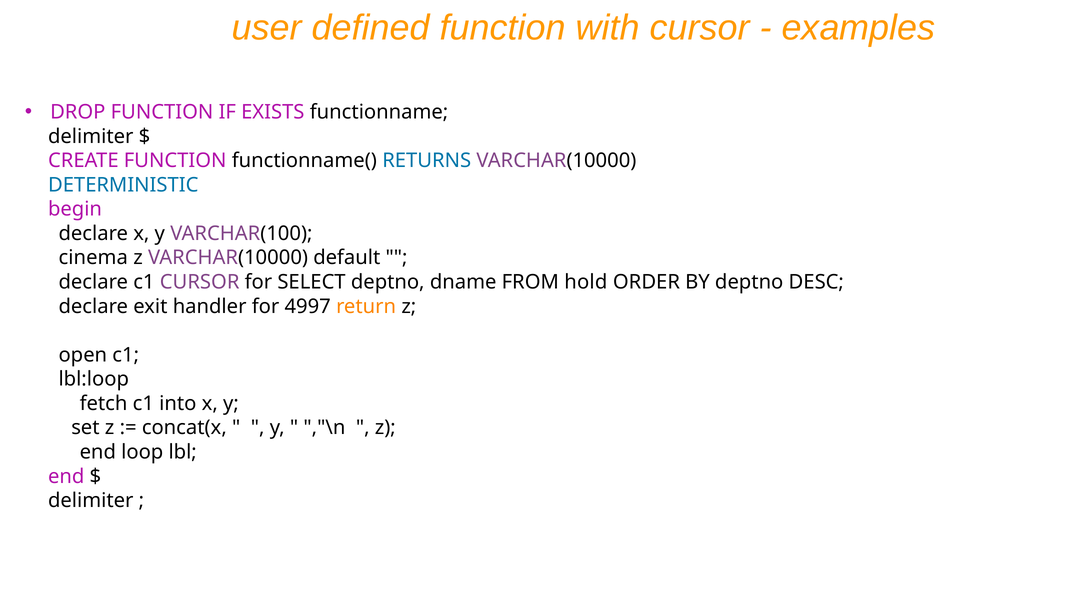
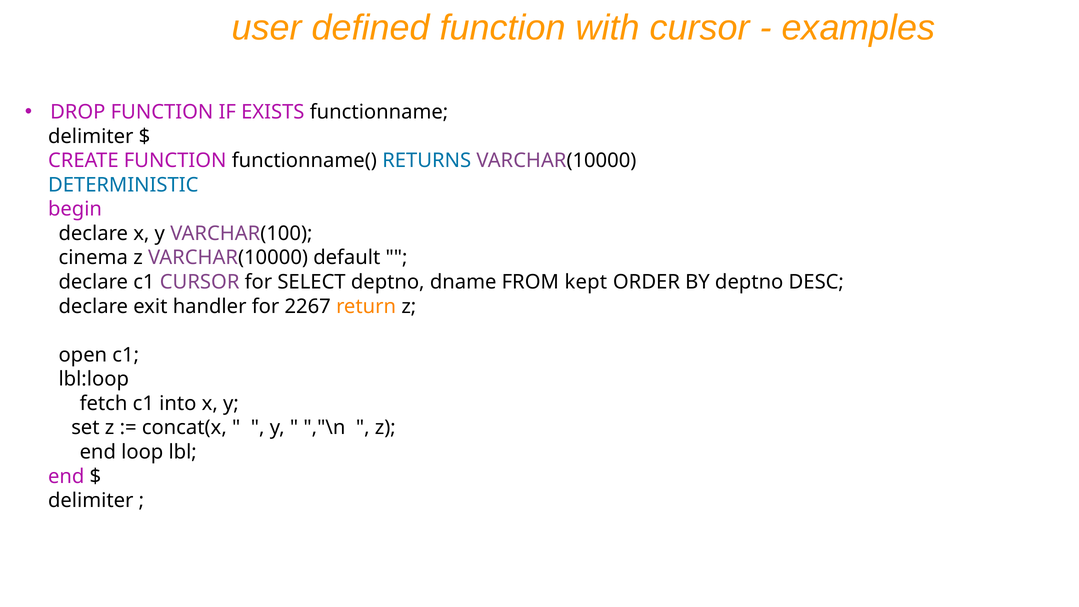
hold: hold -> kept (586, 282)
4997: 4997 -> 2267 (308, 306)
